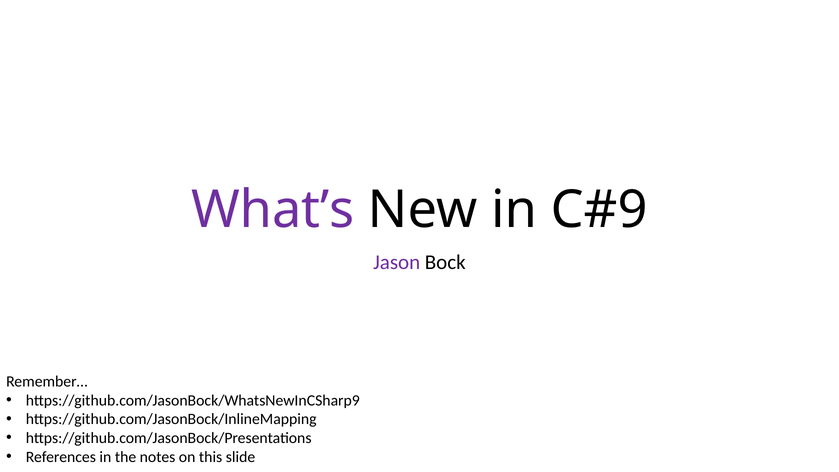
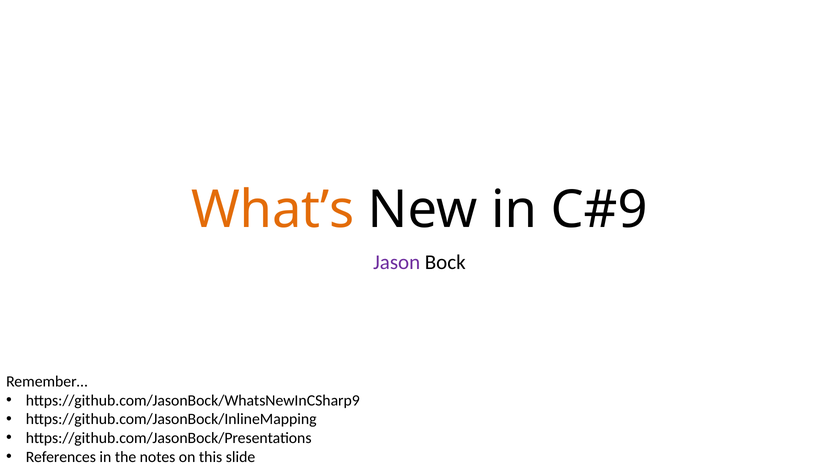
What’s colour: purple -> orange (273, 210)
